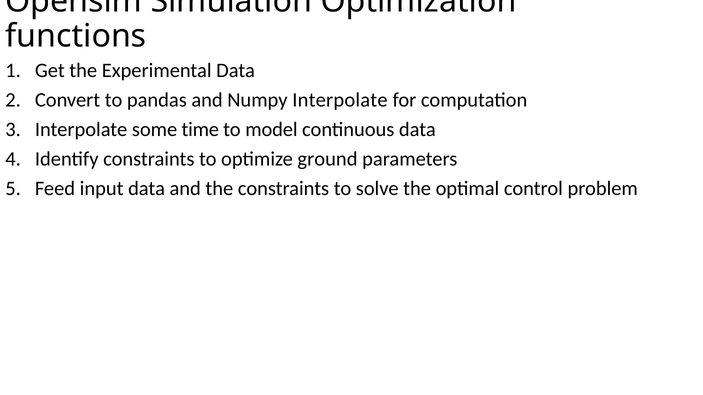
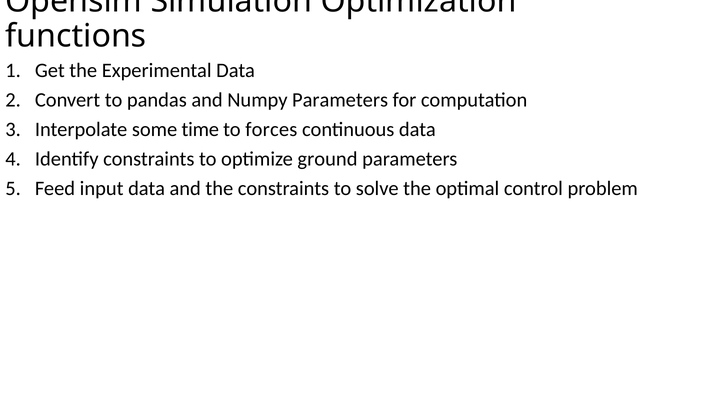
Numpy Interpolate: Interpolate -> Parameters (340, 100)
model: model -> forces (271, 130)
